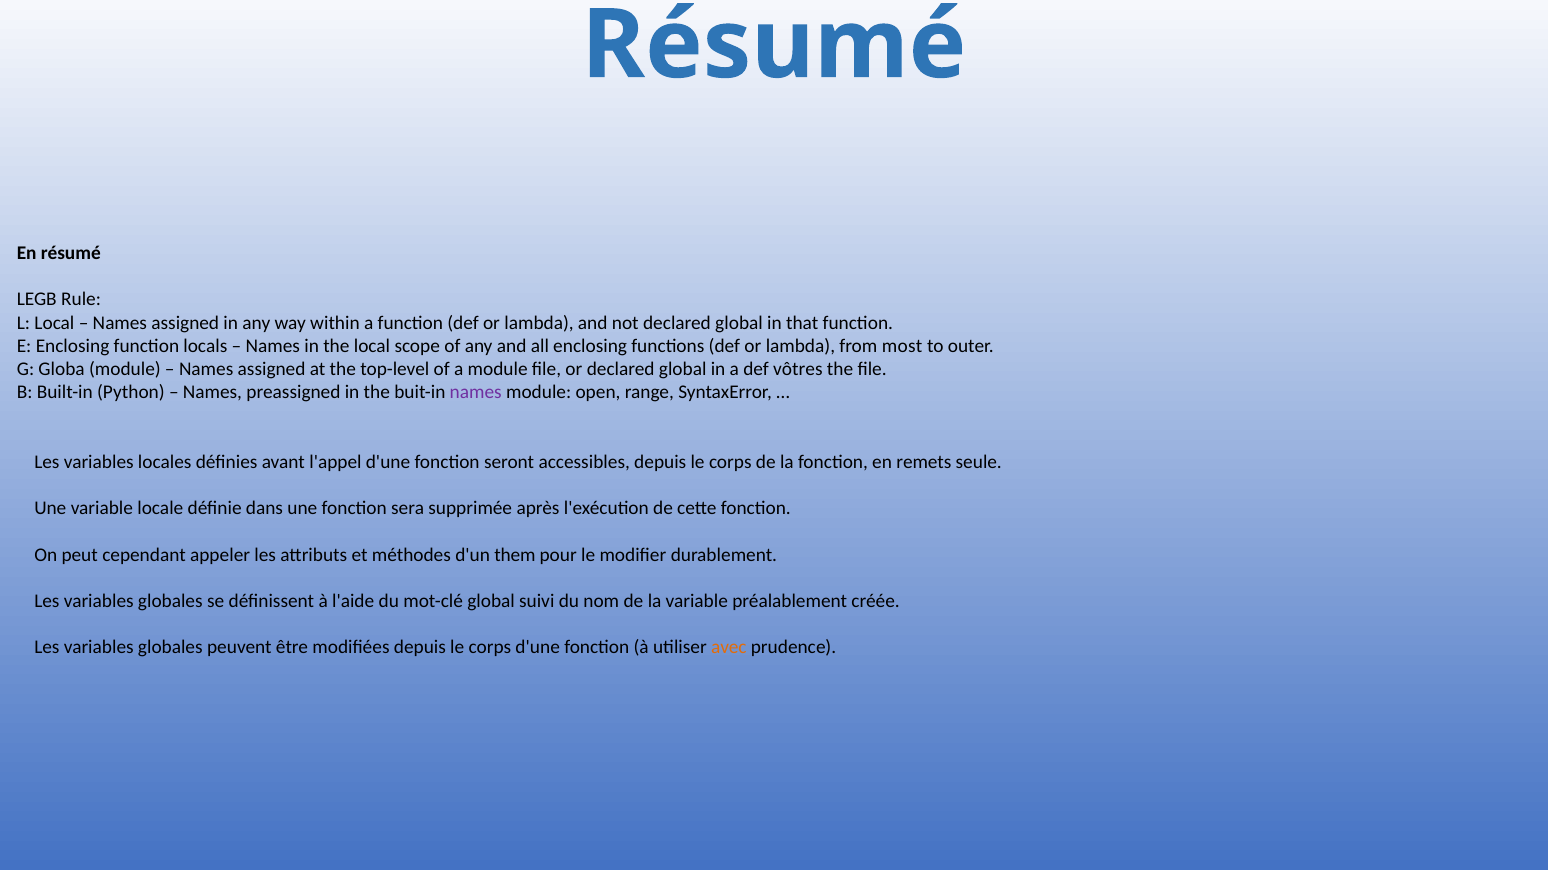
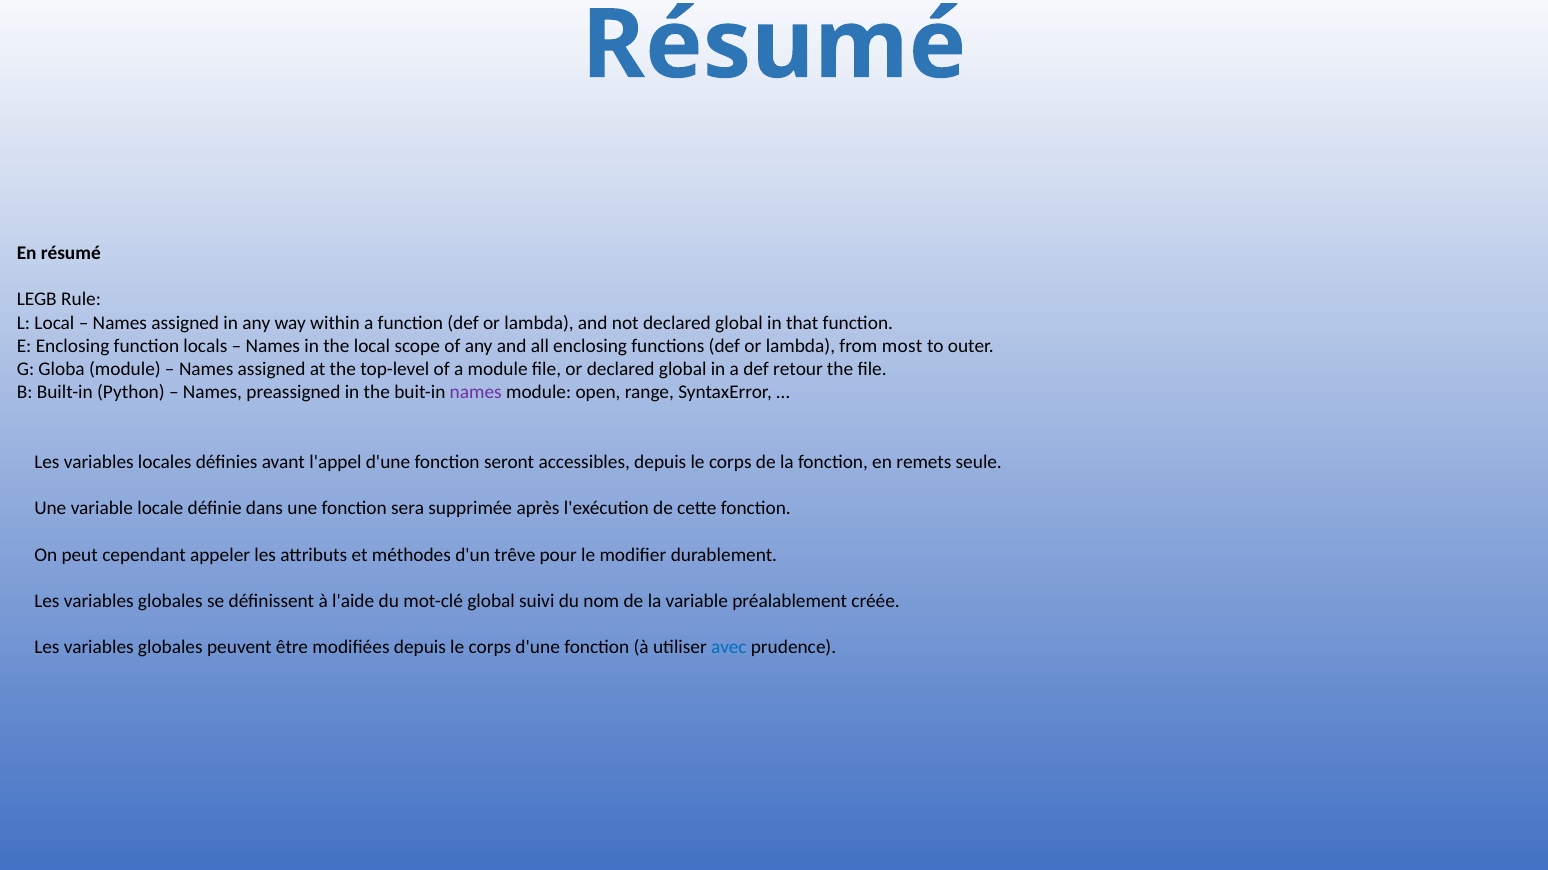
vôtres: vôtres -> retour (798, 369)
them: them -> trêve (515, 555)
avec colour: orange -> blue (729, 648)
